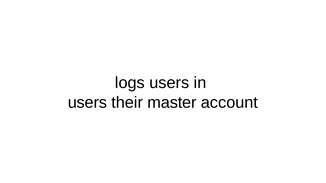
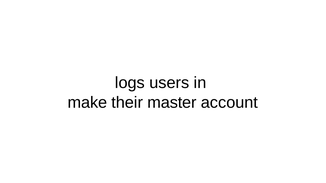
users: users -> make (87, 103)
